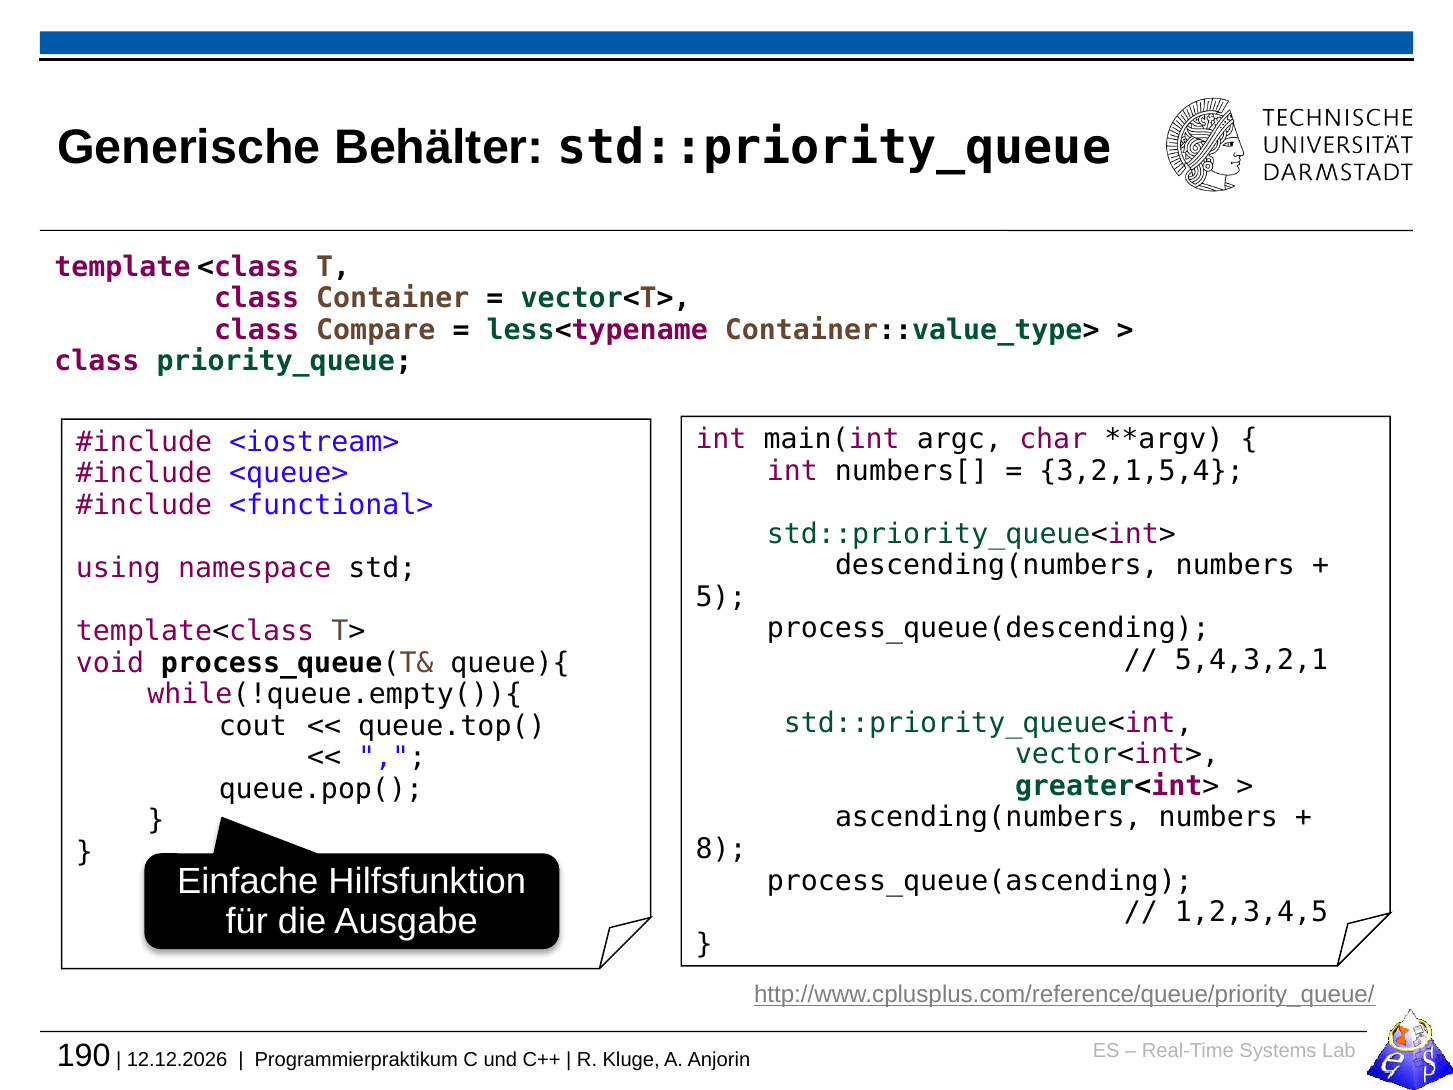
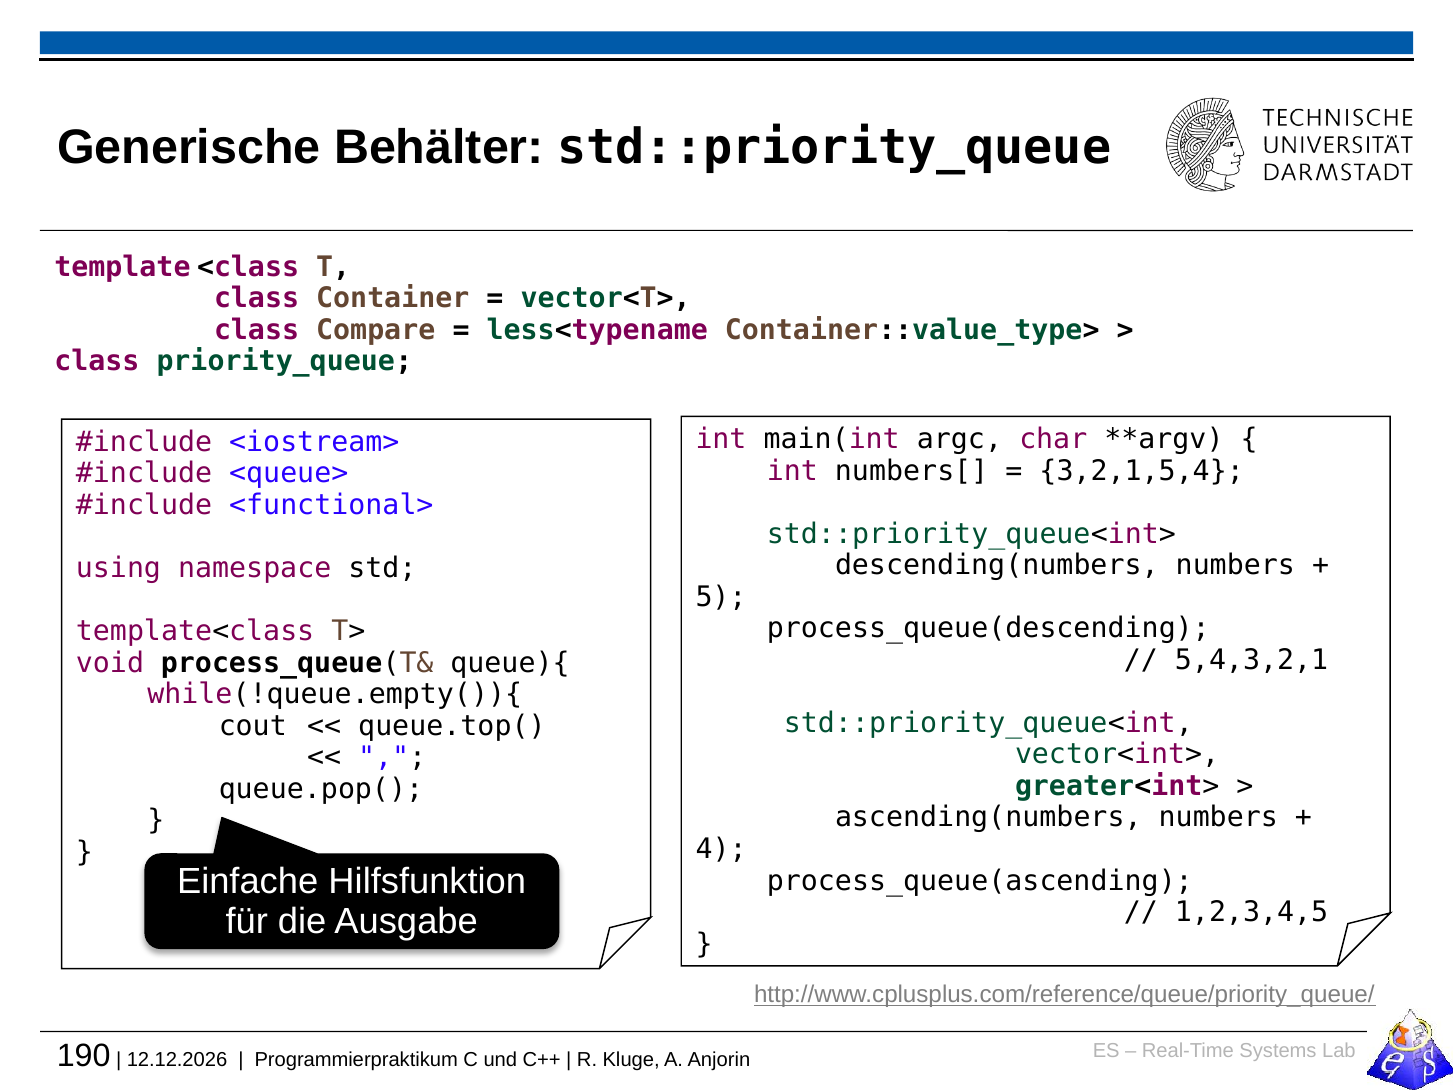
8: 8 -> 4 (721, 849)
